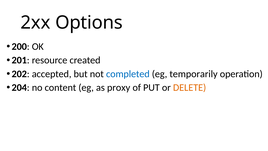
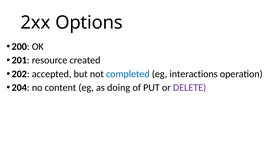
temporarily: temporarily -> interactions (194, 74)
proxy: proxy -> doing (119, 87)
DELETE colour: orange -> purple (190, 87)
